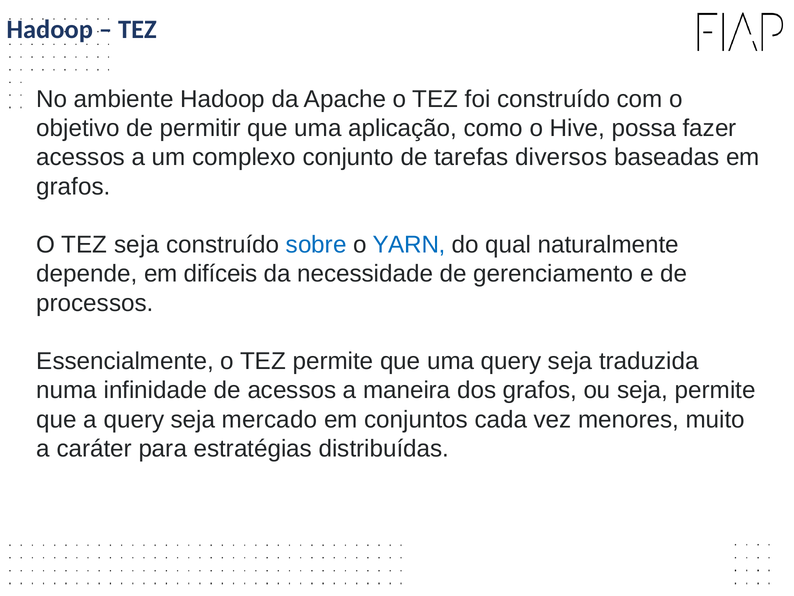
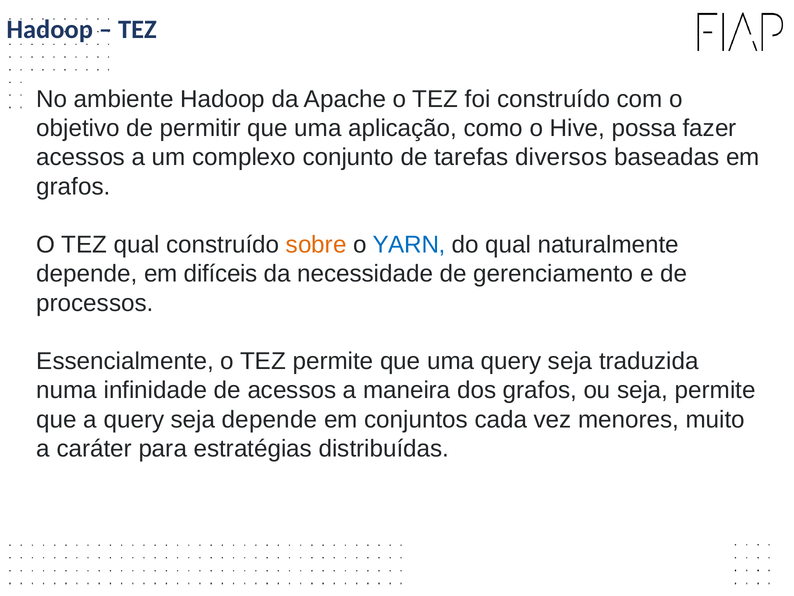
TEZ seja: seja -> qual (137, 245)
sobre colour: blue -> orange (316, 245)
seja mercado: mercado -> depende (270, 419)
